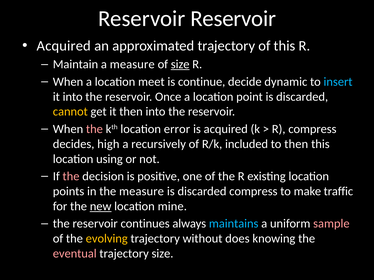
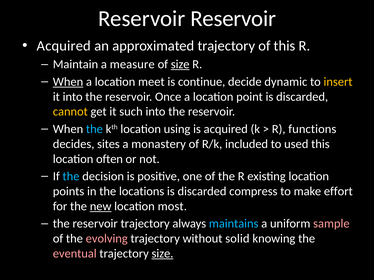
When underline: none -> present (68, 82)
insert colour: light blue -> yellow (338, 82)
it then: then -> such (131, 112)
the colour: pink -> light blue (94, 129)
error: error -> using (177, 129)
R compress: compress -> functions (312, 129)
high: high -> sites (108, 144)
recursively: recursively -> monastery (159, 144)
to then: then -> used (296, 144)
using: using -> often (109, 159)
the colour: pink -> light blue (71, 177)
the measure: measure -> locations (142, 192)
traffic: traffic -> effort (338, 192)
mine: mine -> most (172, 207)
reservoir continues: continues -> trajectory (145, 224)
evolving colour: yellow -> pink (107, 239)
does: does -> solid (237, 239)
size underline: none -> present (163, 254)
